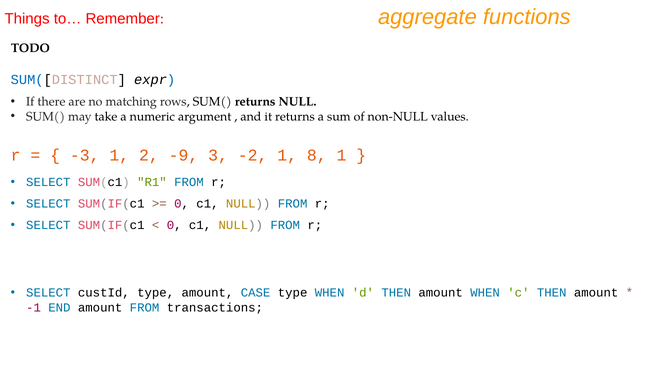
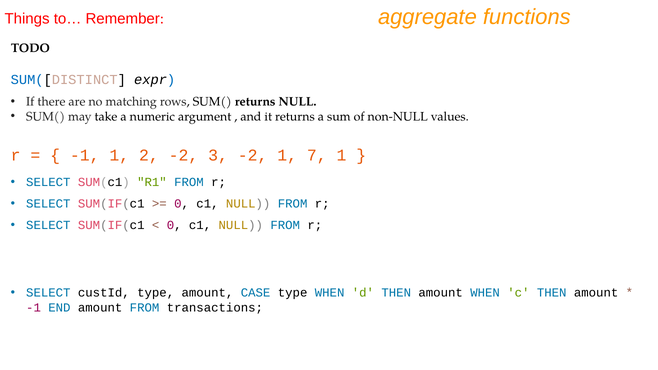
-3: -3 -> -1 (85, 156)
2 -9: -9 -> -2 (183, 156)
8: 8 -> 7 (317, 156)
